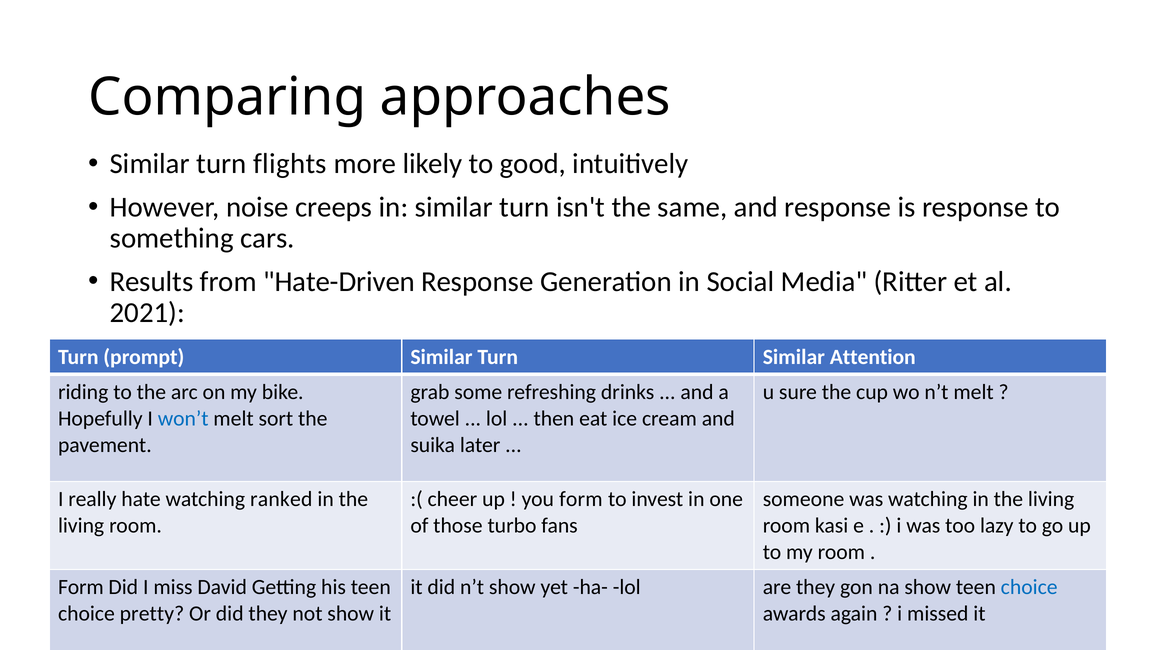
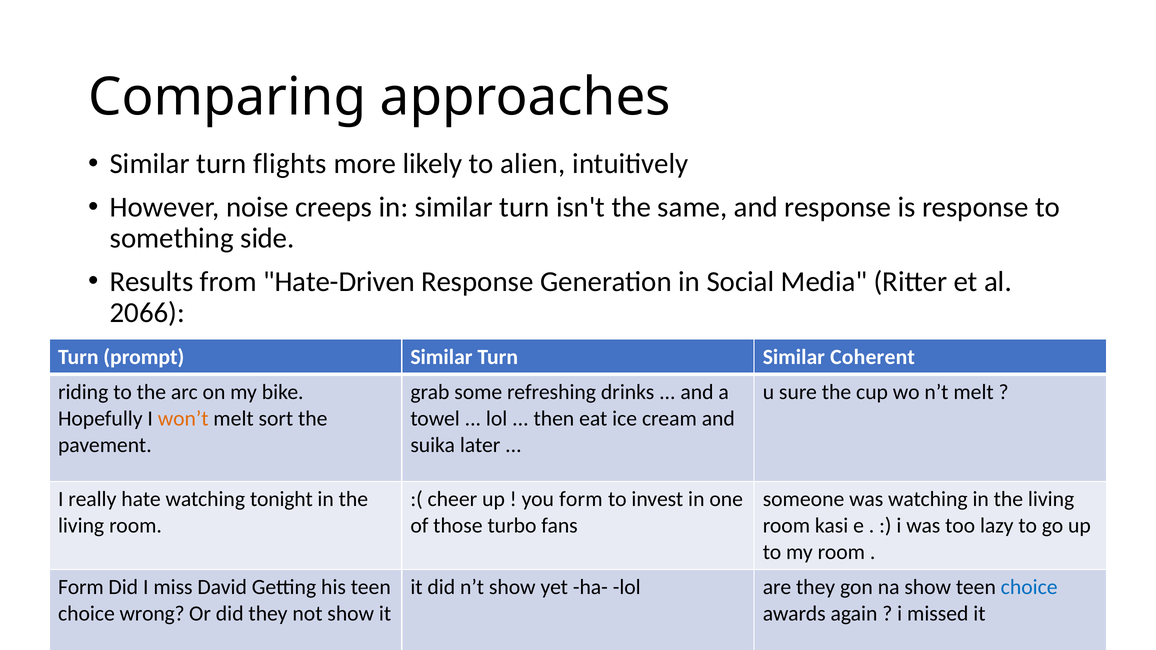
good: good -> alien (533, 164)
cars: cars -> side (267, 238)
2021: 2021 -> 2066 (147, 313)
Attention: Attention -> Coherent (873, 357)
won’t colour: blue -> orange (183, 419)
ranked: ranked -> tonight (281, 499)
pretty: pretty -> wrong (152, 614)
